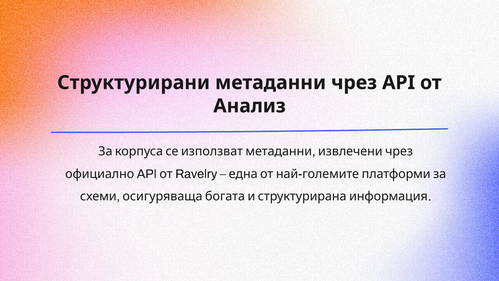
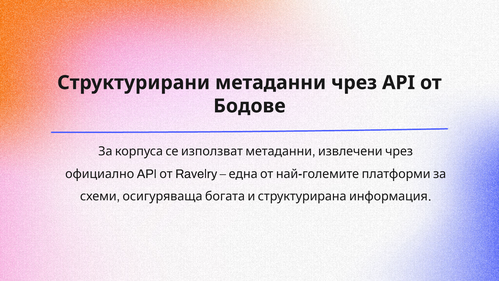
Анализ: Анализ -> Бодове (249, 106)
